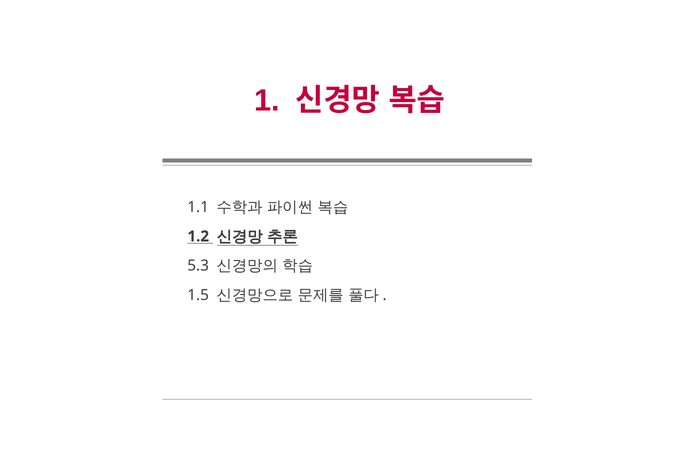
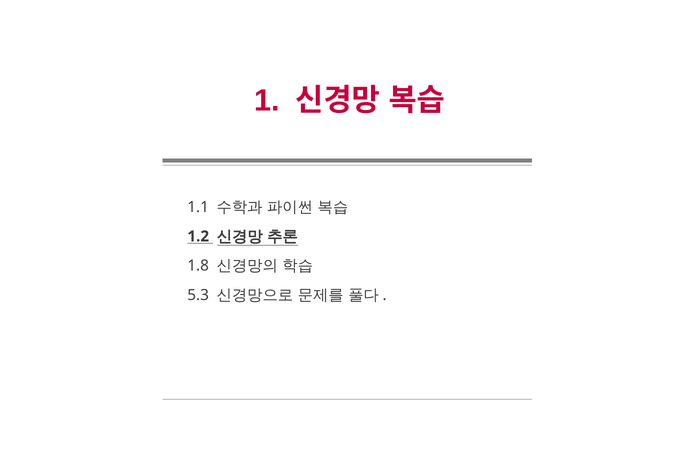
5.3: 5.3 -> 1.8 (198, 266)
1.5: 1.5 -> 5.3 (198, 295)
